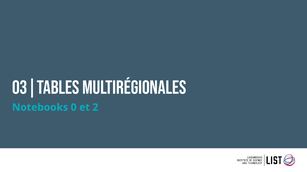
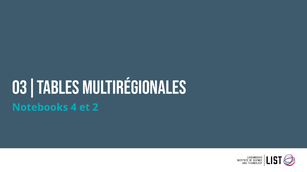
0: 0 -> 4 (74, 108)
